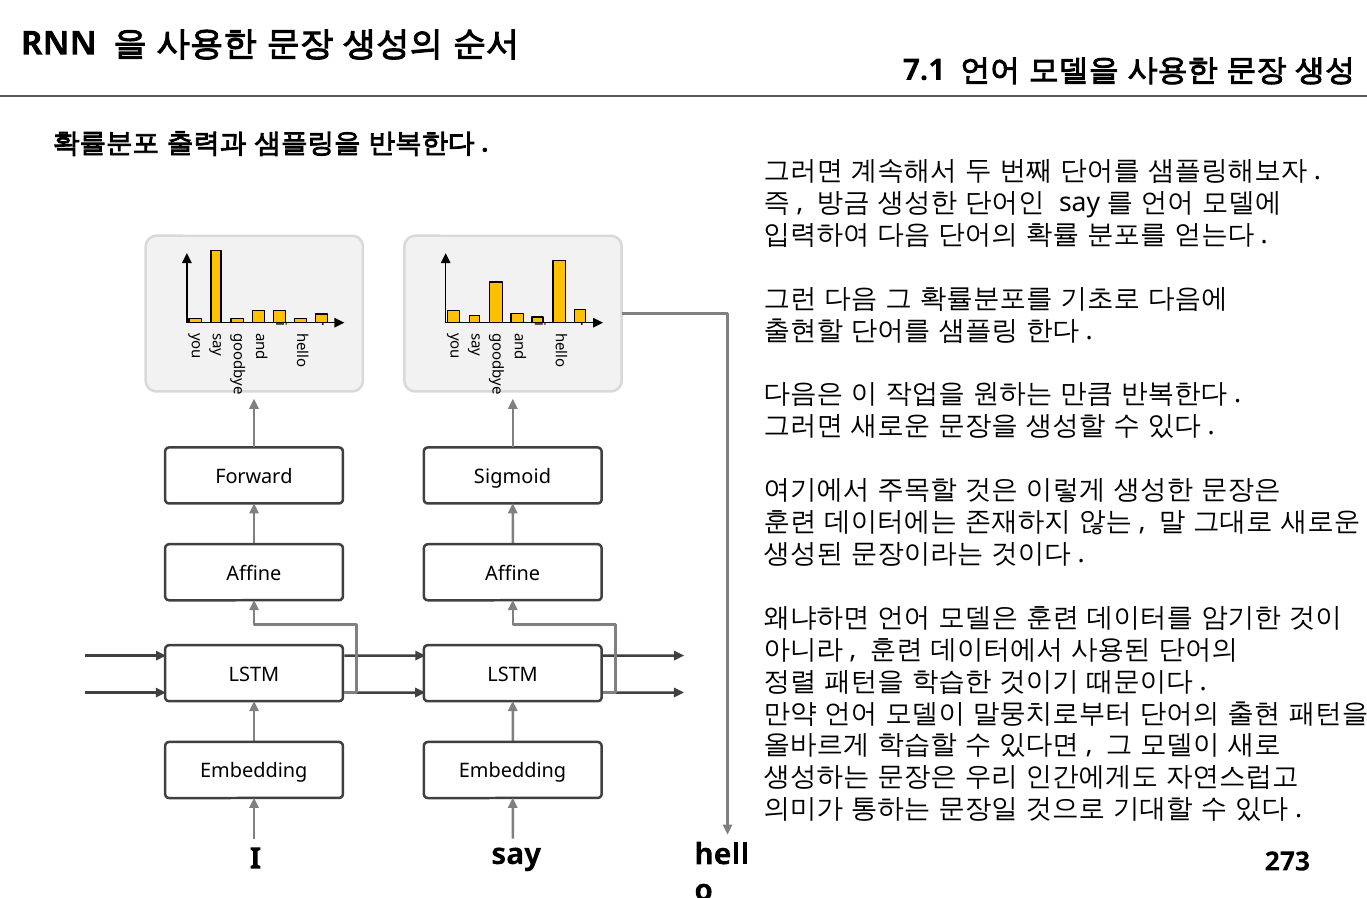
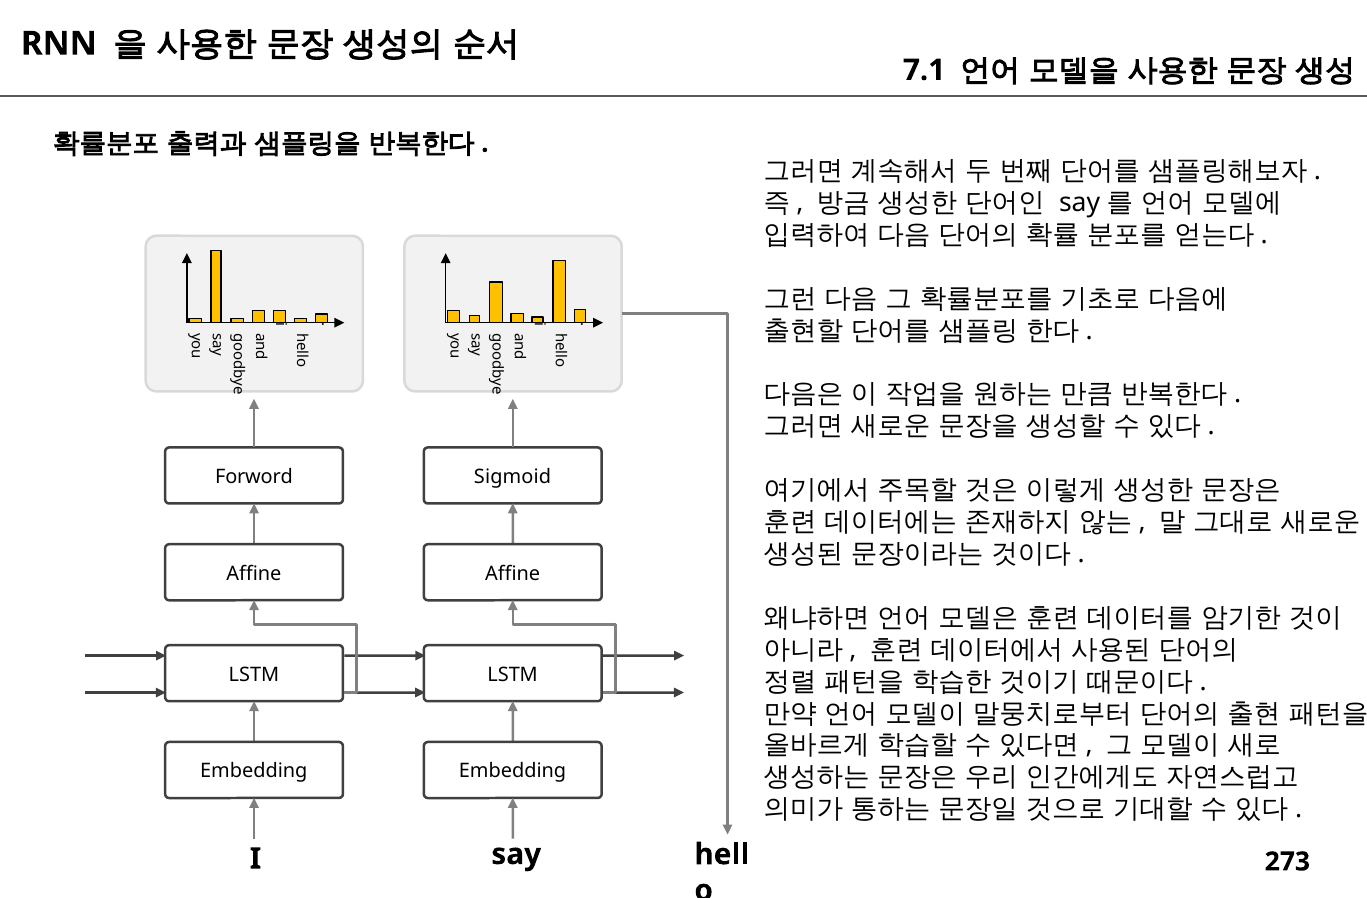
Forward: Forward -> Forword (254, 477)
